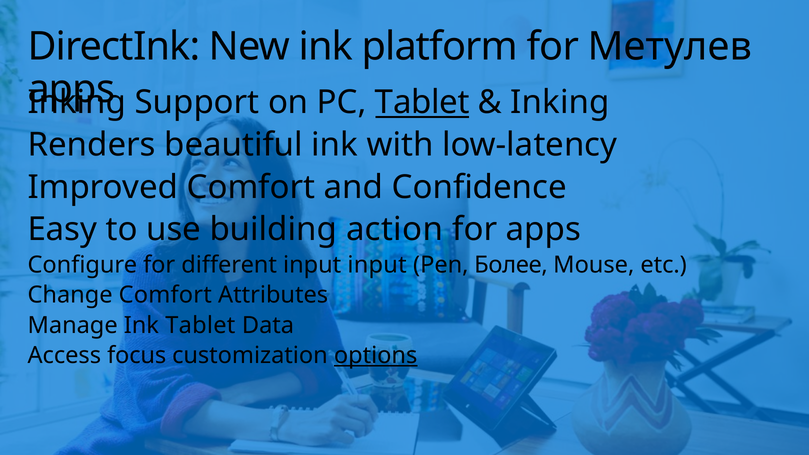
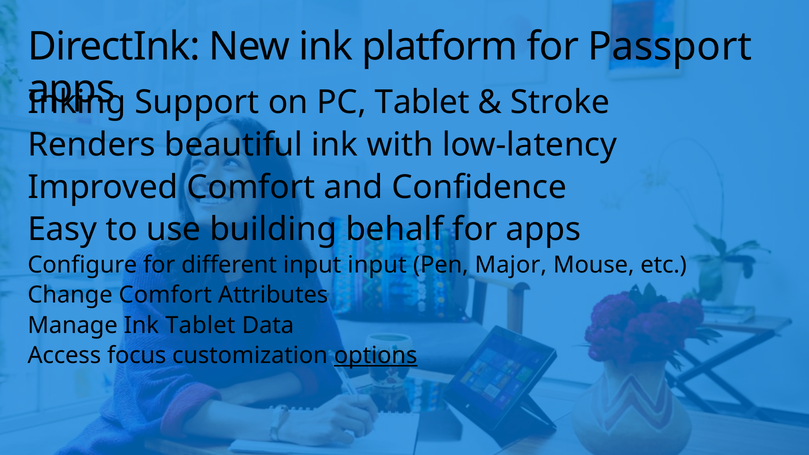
Метулев: Метулев -> Passport (670, 46)
Tablet underline: present -> none (422, 103)
Inking: Inking -> Stroke (560, 103)
action: action -> behalf (395, 230)
Более: Более -> Major (511, 265)
